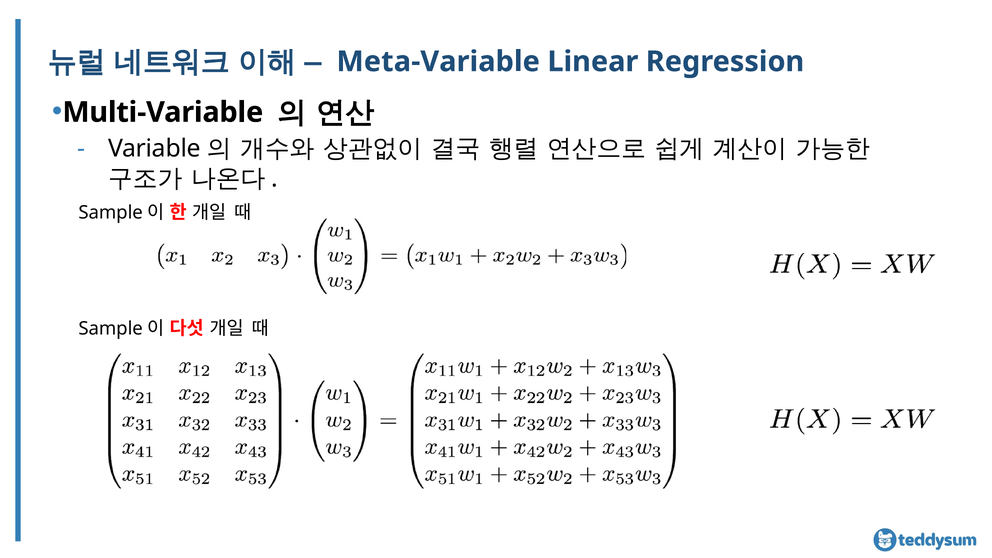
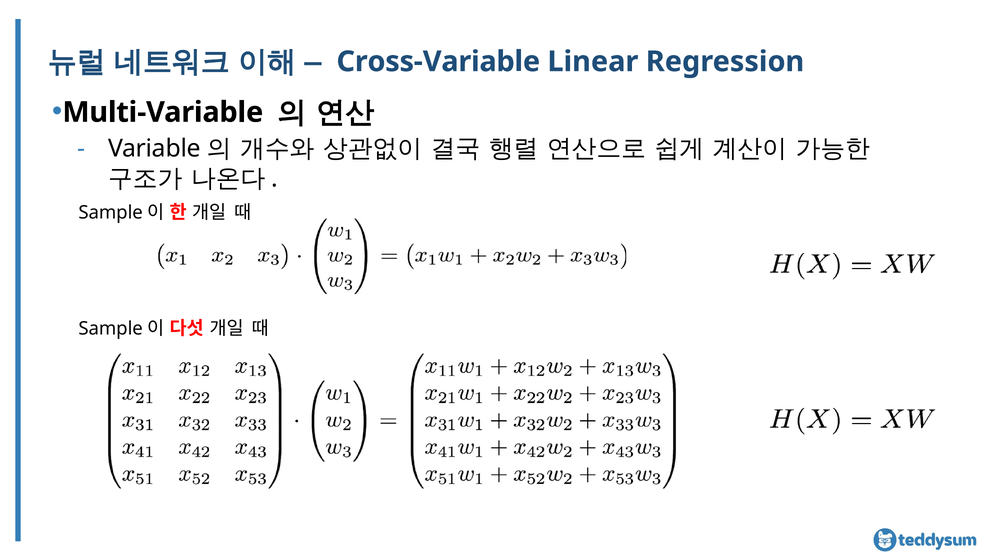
Meta-Variable: Meta-Variable -> Cross-Variable (438, 62)
